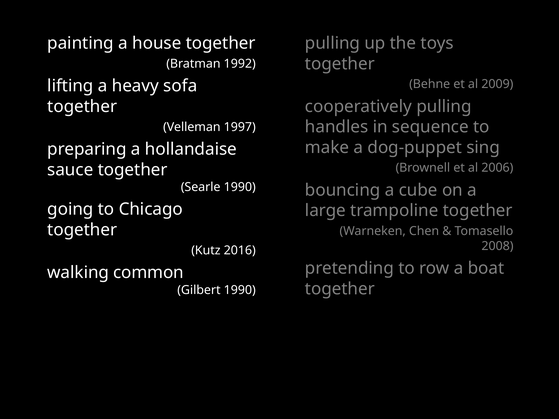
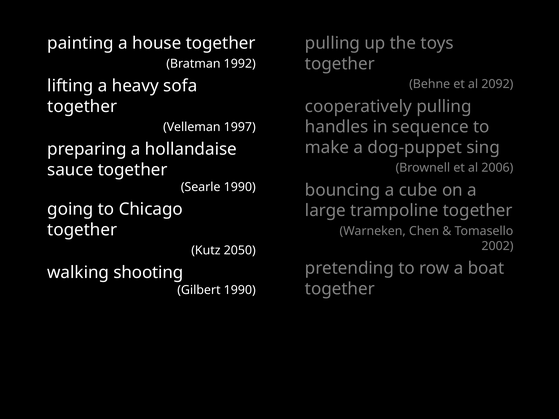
2009: 2009 -> 2092 (497, 84)
2008: 2008 -> 2002 (498, 246)
2016: 2016 -> 2050 (240, 250)
common: common -> shooting (148, 273)
